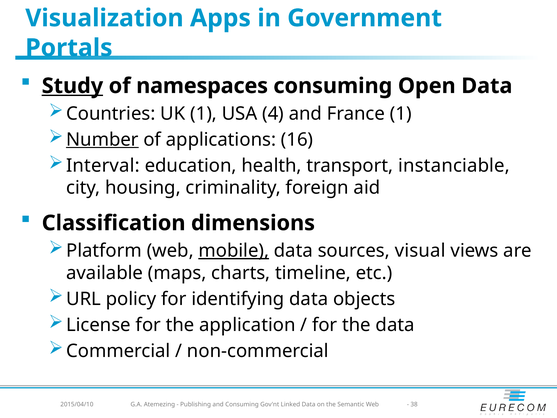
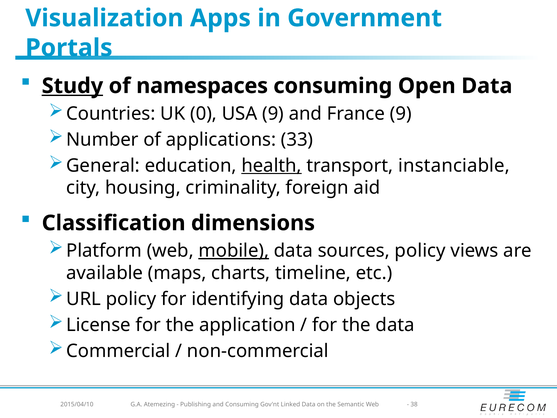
UK 1: 1 -> 0 (204, 113)
USA 4: 4 -> 9 (273, 113)
France 1: 1 -> 9 (401, 113)
Number underline: present -> none (102, 139)
16: 16 -> 33 (297, 139)
Interval: Interval -> General (103, 165)
health underline: none -> present (271, 165)
sources visual: visual -> policy (420, 251)
